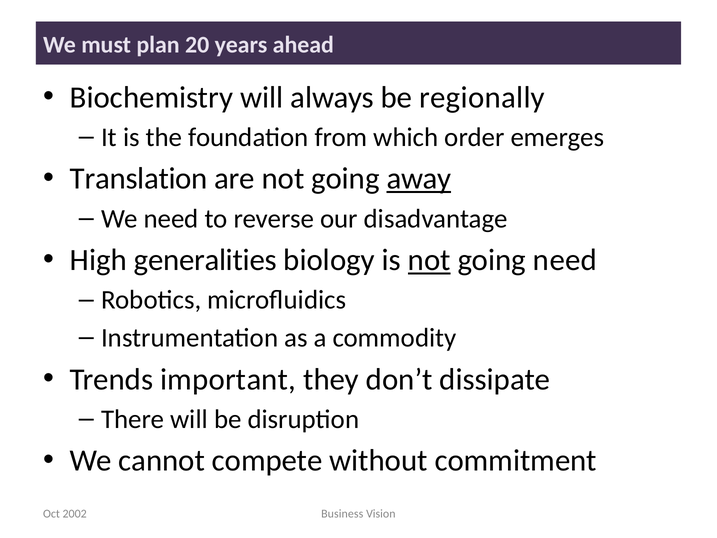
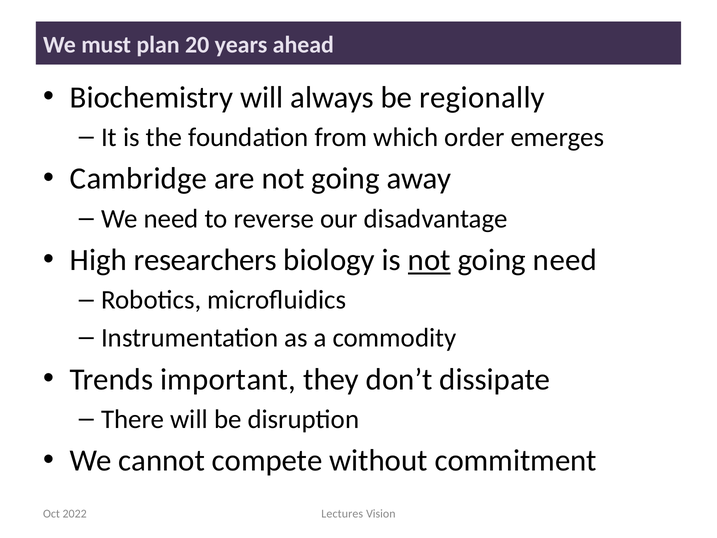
Translation: Translation -> Cambridge (139, 179)
away underline: present -> none (419, 179)
generalities: generalities -> researchers (205, 260)
Business: Business -> Lectures (342, 513)
2002: 2002 -> 2022 (75, 514)
